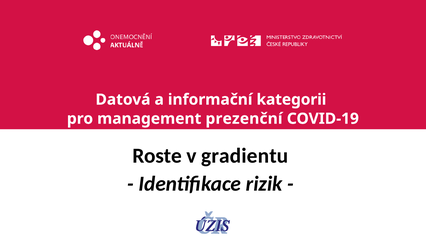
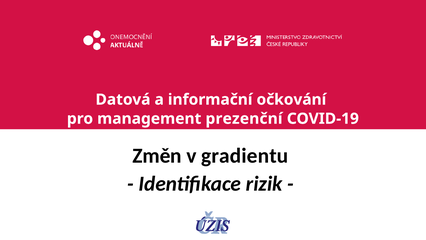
kategorii: kategorii -> očkování (291, 99)
Roste: Roste -> Změn (157, 156)
